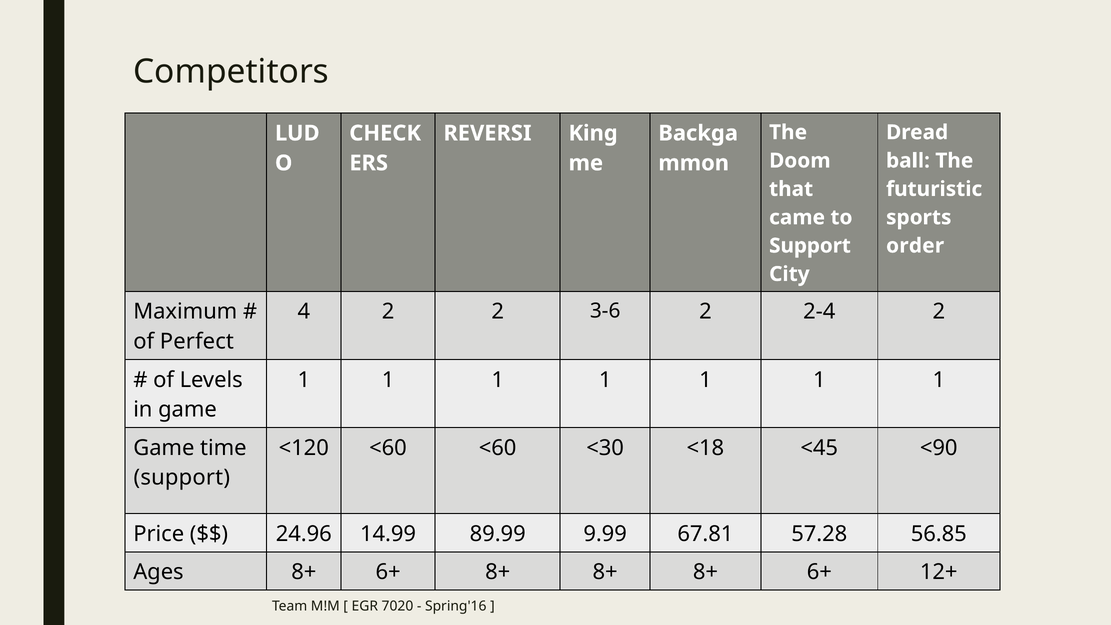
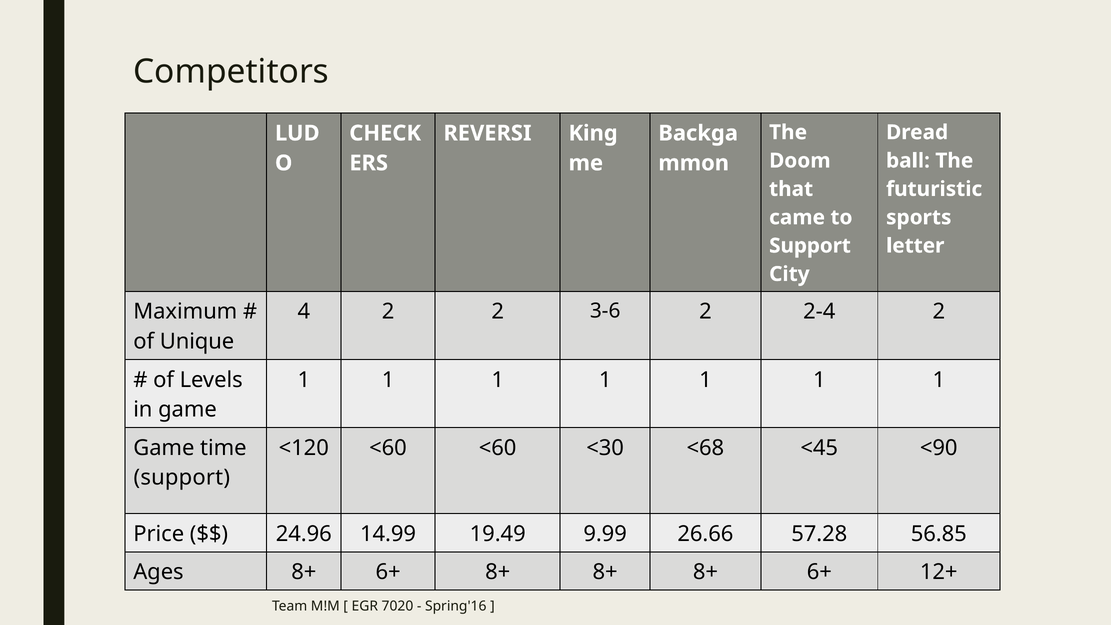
order: order -> letter (915, 246)
Perfect: Perfect -> Unique (197, 341)
<18: <18 -> <68 (705, 448)
89.99: 89.99 -> 19.49 (498, 534)
67.81: 67.81 -> 26.66 (705, 534)
